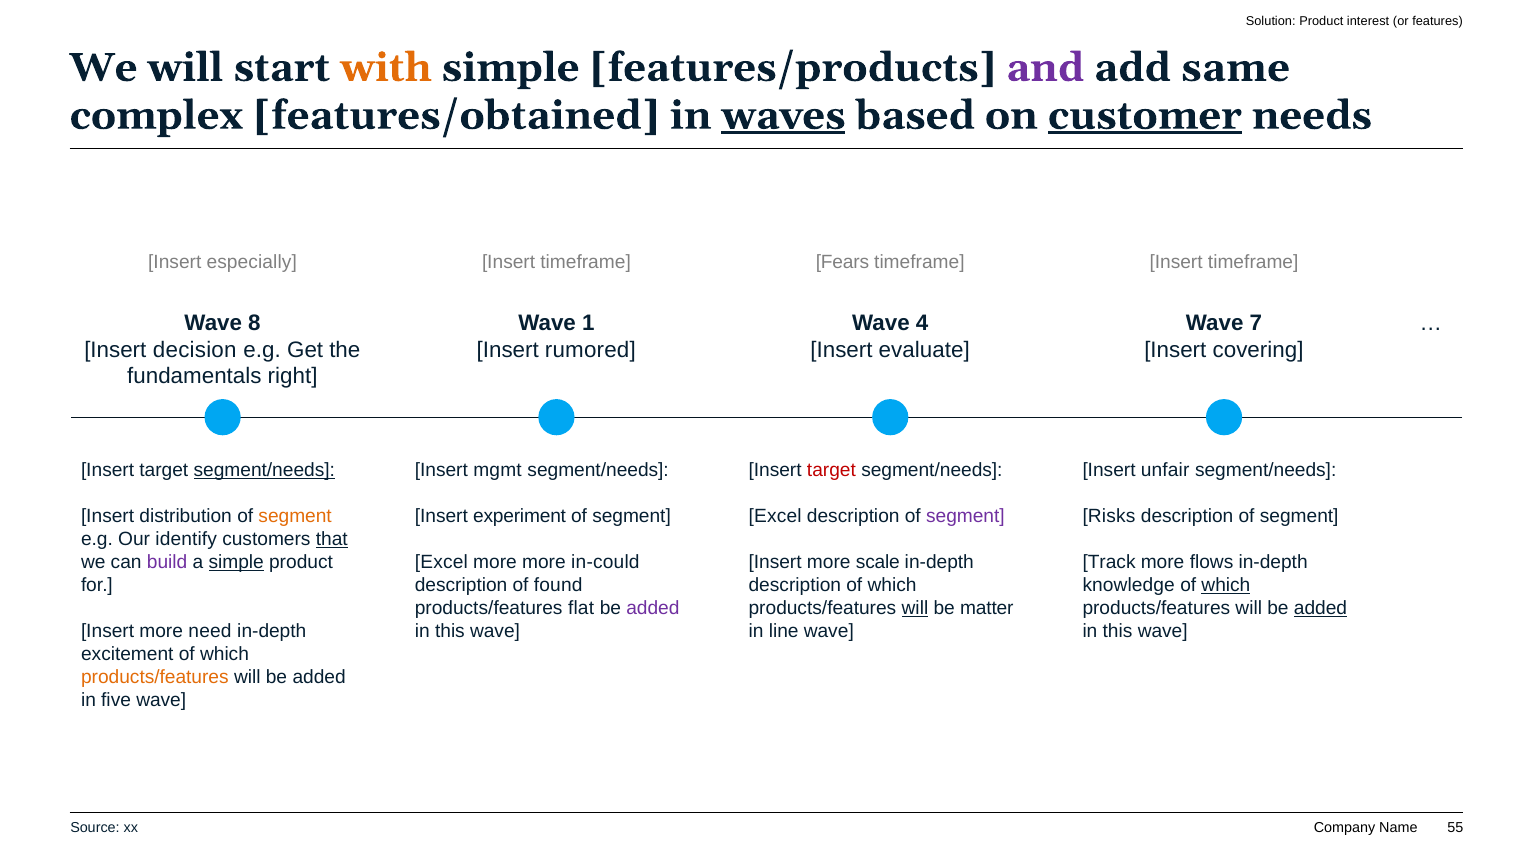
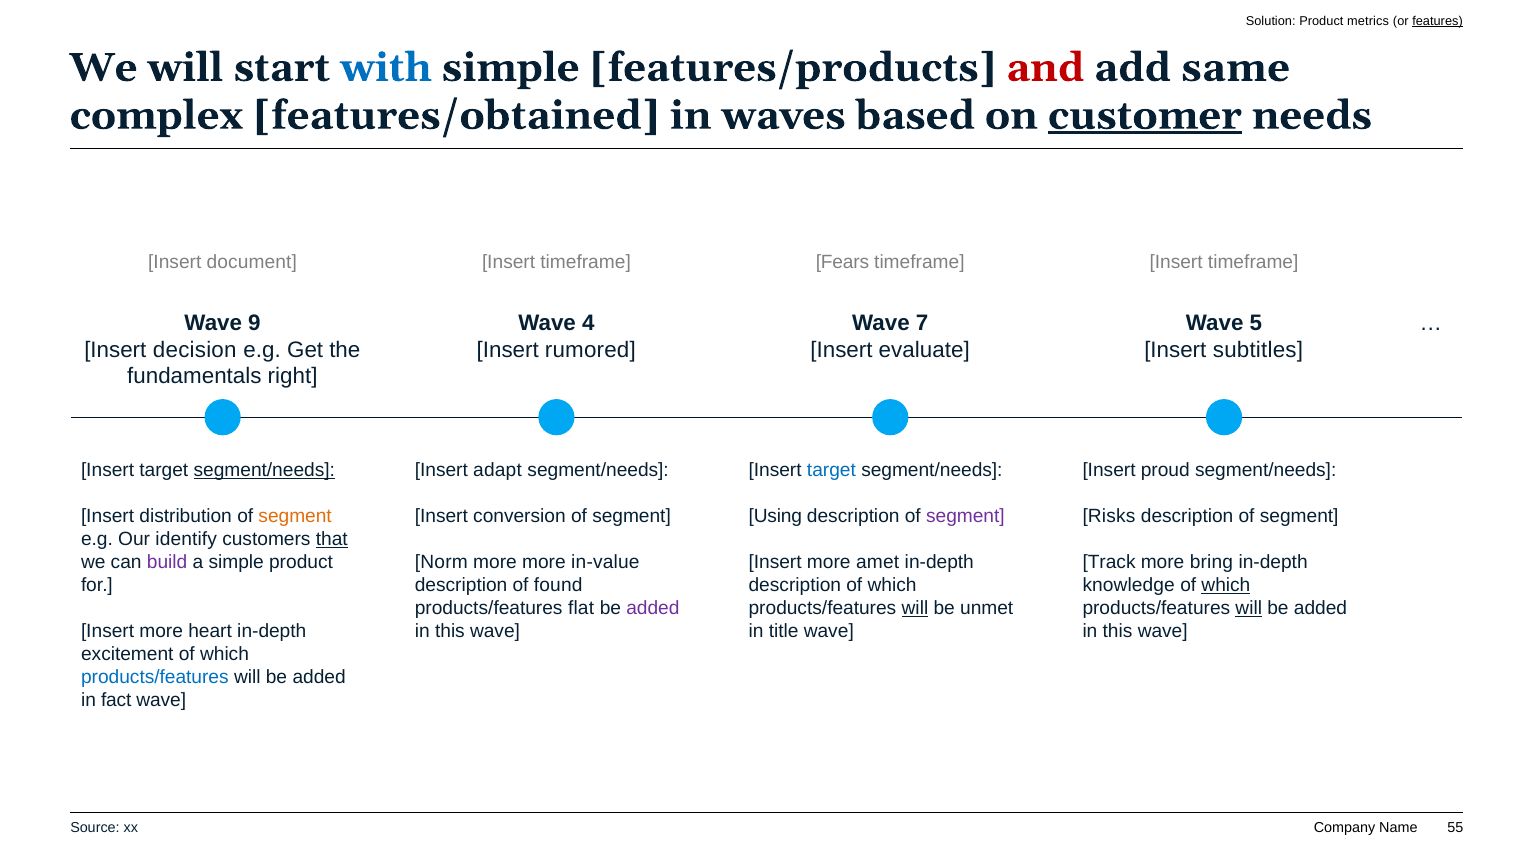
interest: interest -> metrics (1368, 21)
features underline: none -> present (1438, 21)
with colour: orange -> blue (386, 68)
and colour: purple -> red (1045, 68)
waves underline: present -> none (783, 115)
especially: especially -> document (252, 262)
8: 8 -> 9 (254, 323)
1: 1 -> 4 (588, 323)
4: 4 -> 7 (922, 323)
7: 7 -> 5 (1256, 323)
covering: covering -> subtitles (1258, 349)
mgmt: mgmt -> adapt (498, 470)
target colour: red -> blue (831, 470)
unfair: unfair -> proud (1165, 470)
experiment: experiment -> conversion (519, 516)
Excel: Excel -> Using (775, 516)
simple underline: present -> none (236, 562)
Excel: Excel -> Norm (441, 562)
in-could: in-could -> in-value (605, 562)
scale: scale -> amet (878, 562)
flows: flows -> bring (1211, 562)
matter: matter -> unmet (987, 608)
will underline: none -> present (1249, 608)
added underline: present -> none (1321, 608)
need: need -> heart (210, 631)
line: line -> title (784, 631)
products/features colour: orange -> blue (155, 677)
five: five -> fact (116, 700)
